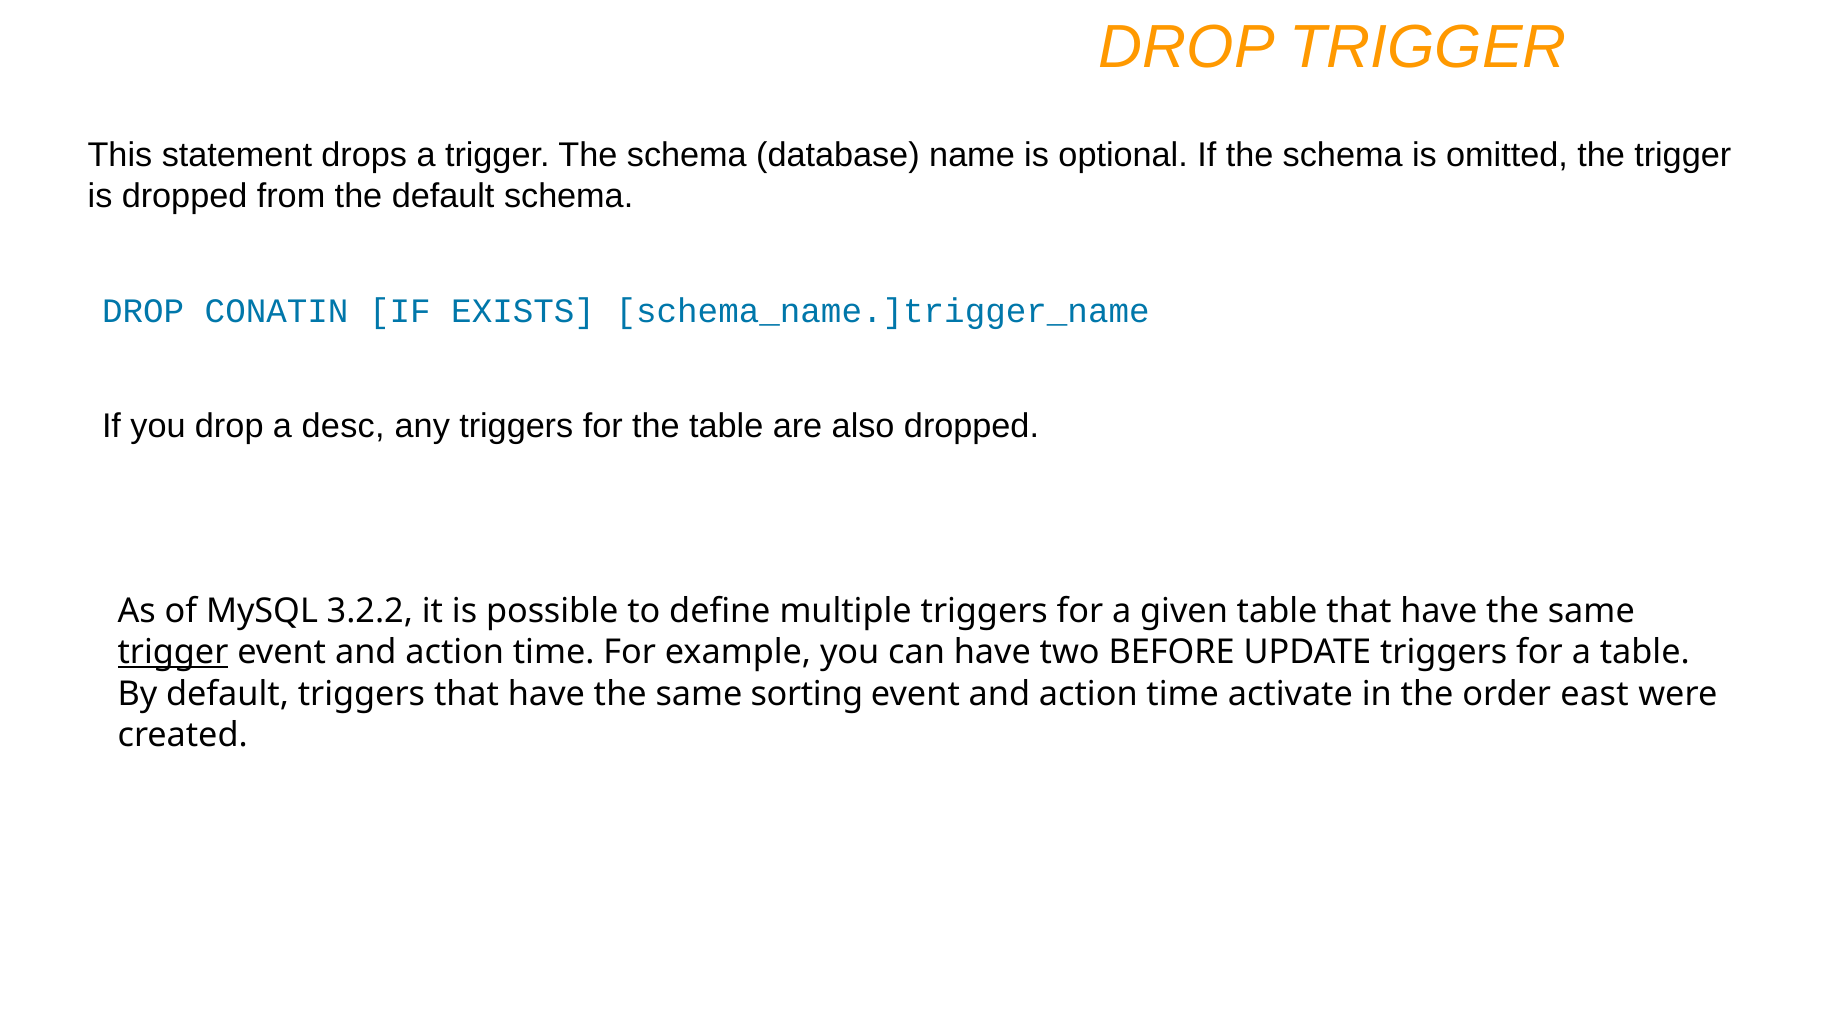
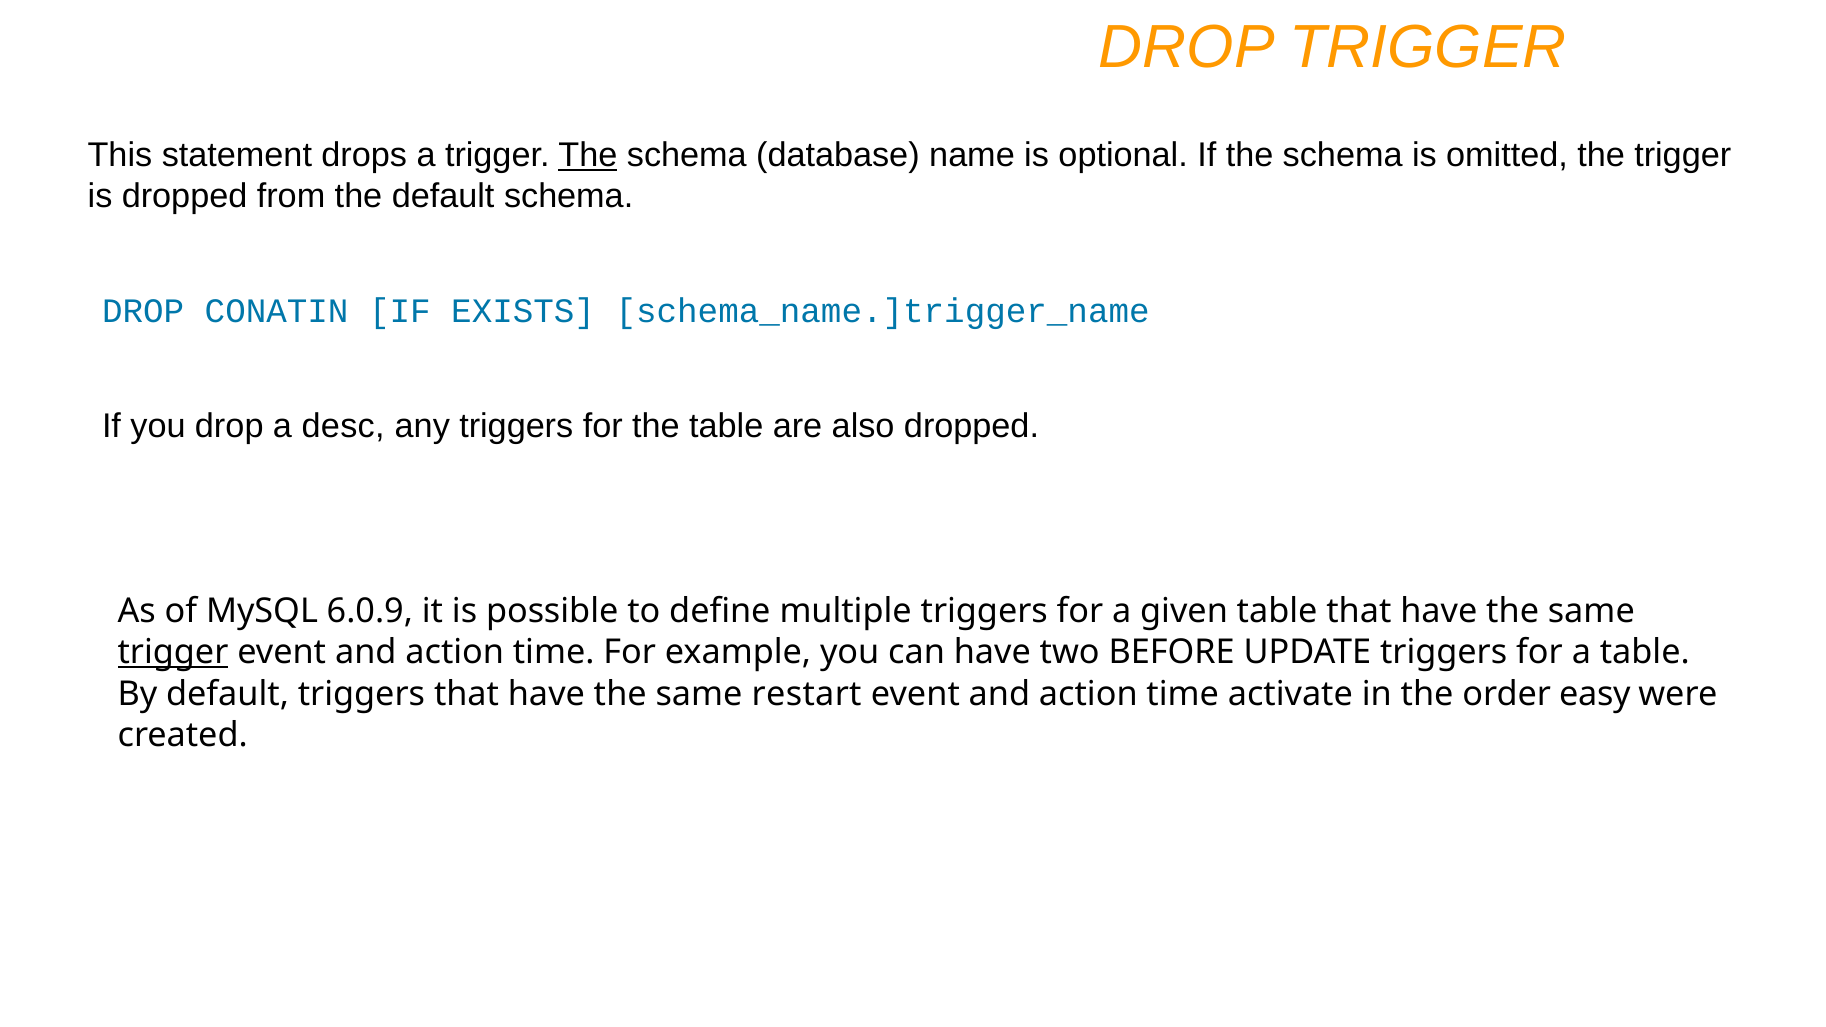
The underline: none -> present (588, 155)
3.2.2: 3.2.2 -> 6.0.9 (370, 612)
sorting: sorting -> restart (807, 694)
east: east -> easy (1595, 694)
